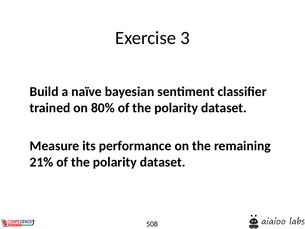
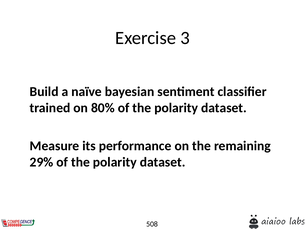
21%: 21% -> 29% (42, 162)
